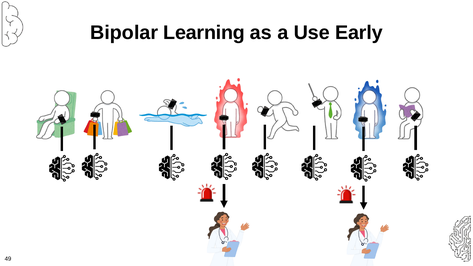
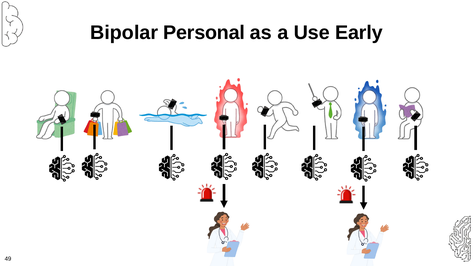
Learning: Learning -> Personal (204, 33)
